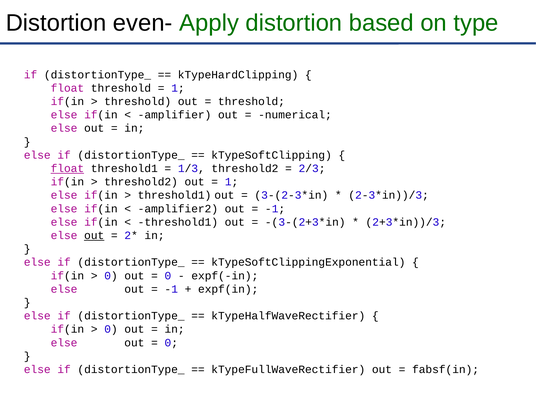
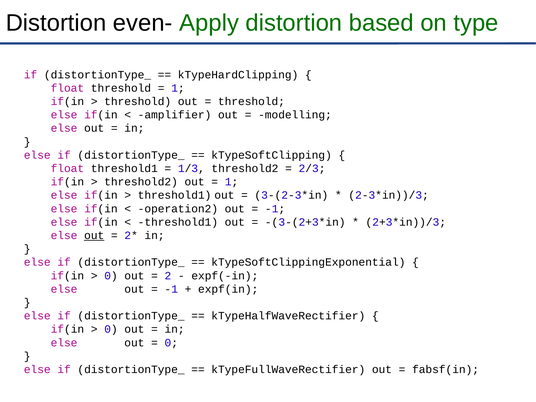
numerical: numerical -> modelling (295, 115)
float underline: present -> none (67, 168)
amplifier2: amplifier2 -> operation2 (178, 209)
0: 0 -> 2 (168, 276)
